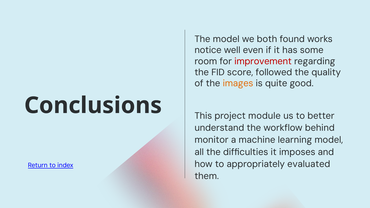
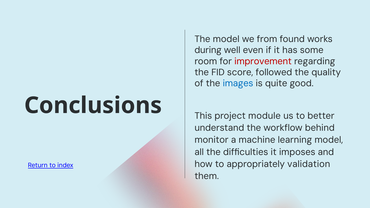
both: both -> from (267, 39)
notice: notice -> during (208, 50)
images colour: orange -> blue (238, 83)
evaluated: evaluated -> validation (309, 164)
